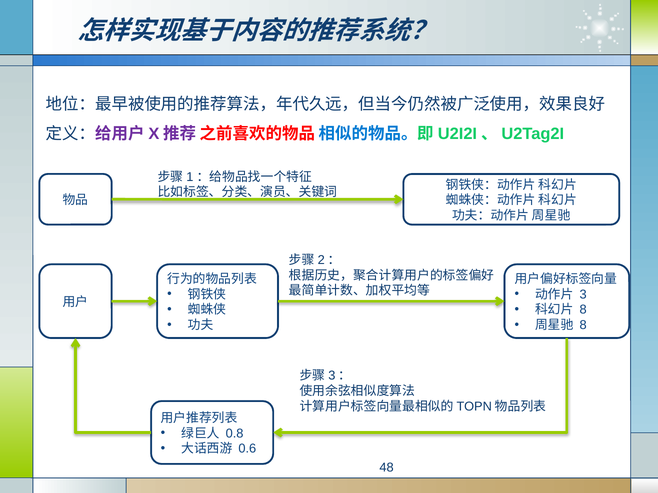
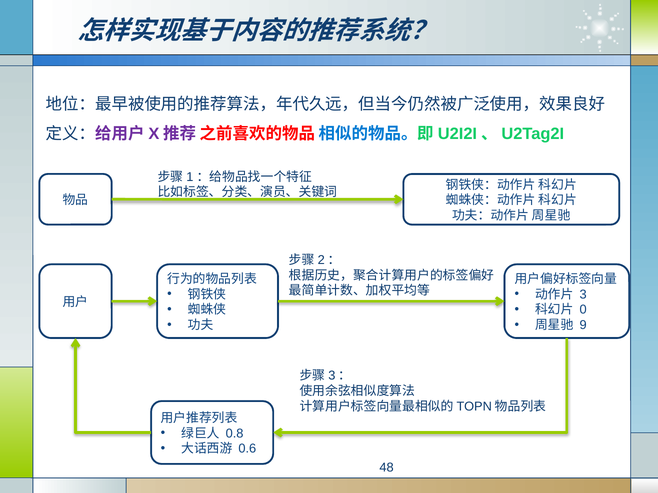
8: 8 -> 0 (583, 310)
8: 8 -> 9 (583, 325)
